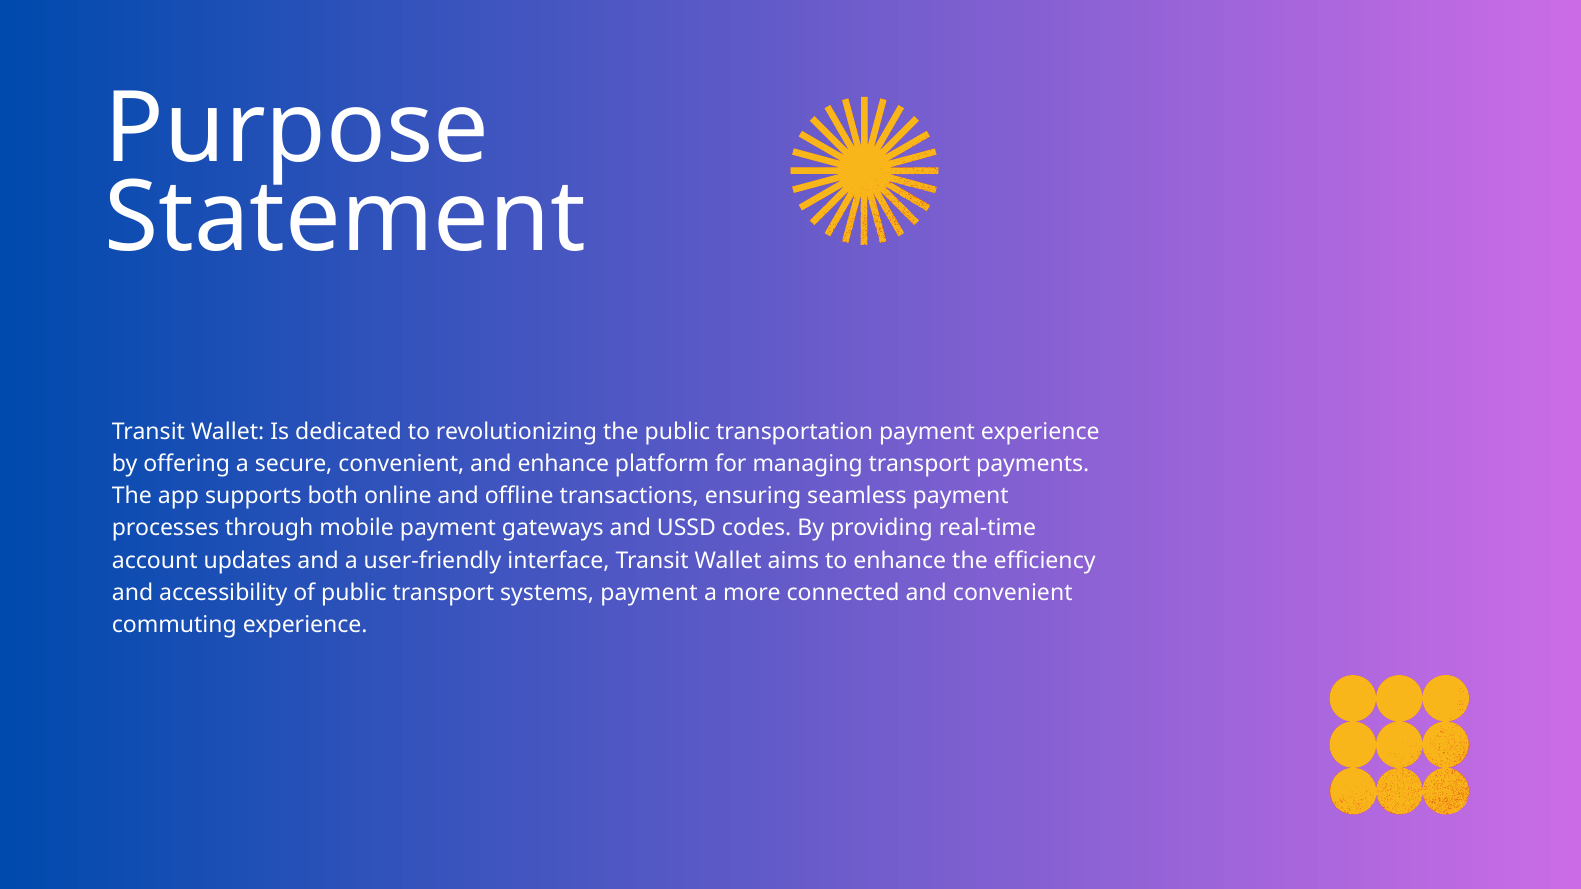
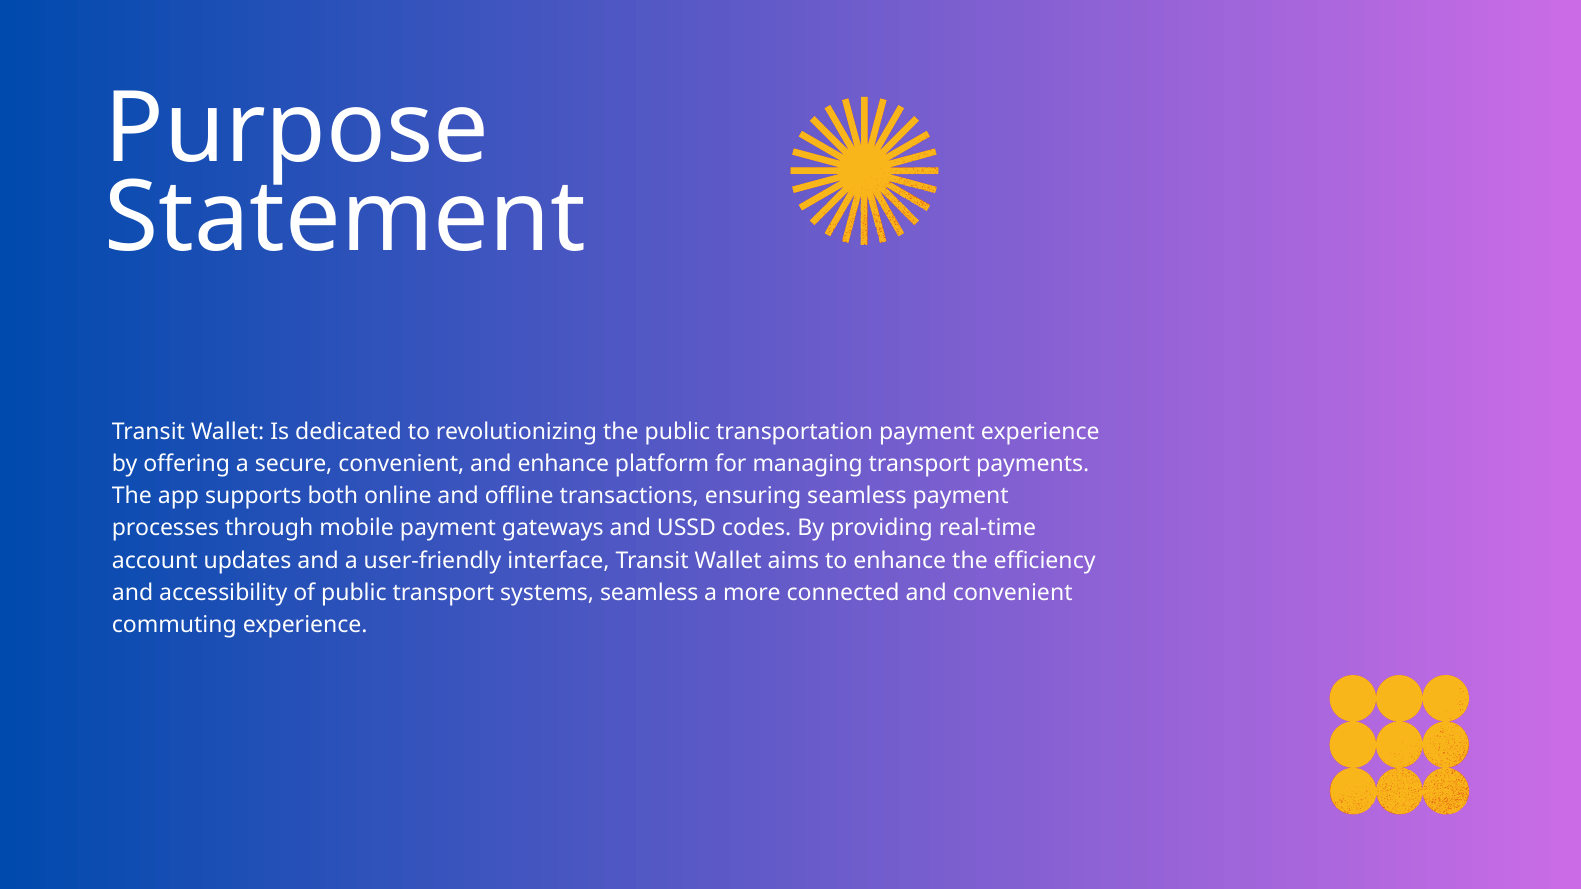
systems payment: payment -> seamless (649, 593)
